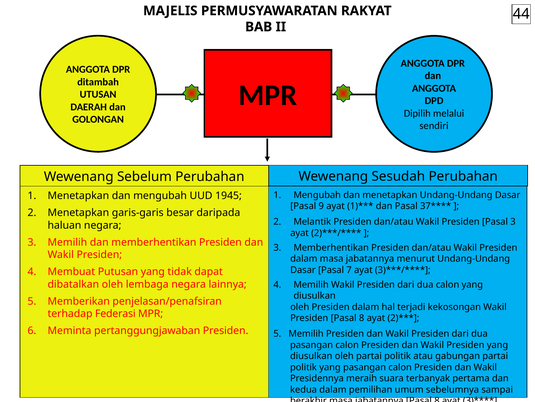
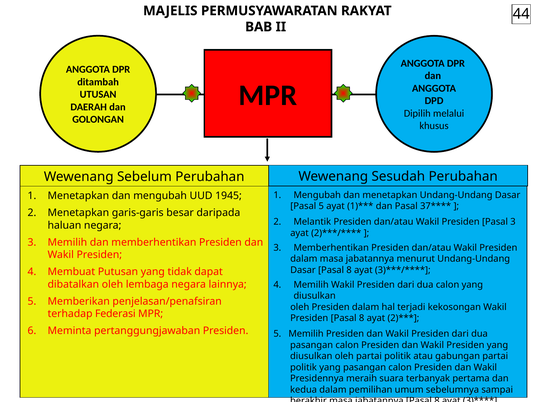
sendiri: sendiri -> khusus (434, 126)
Pasal 9: 9 -> 5 (321, 206)
Dasar Pasal 7: 7 -> 8 (349, 270)
